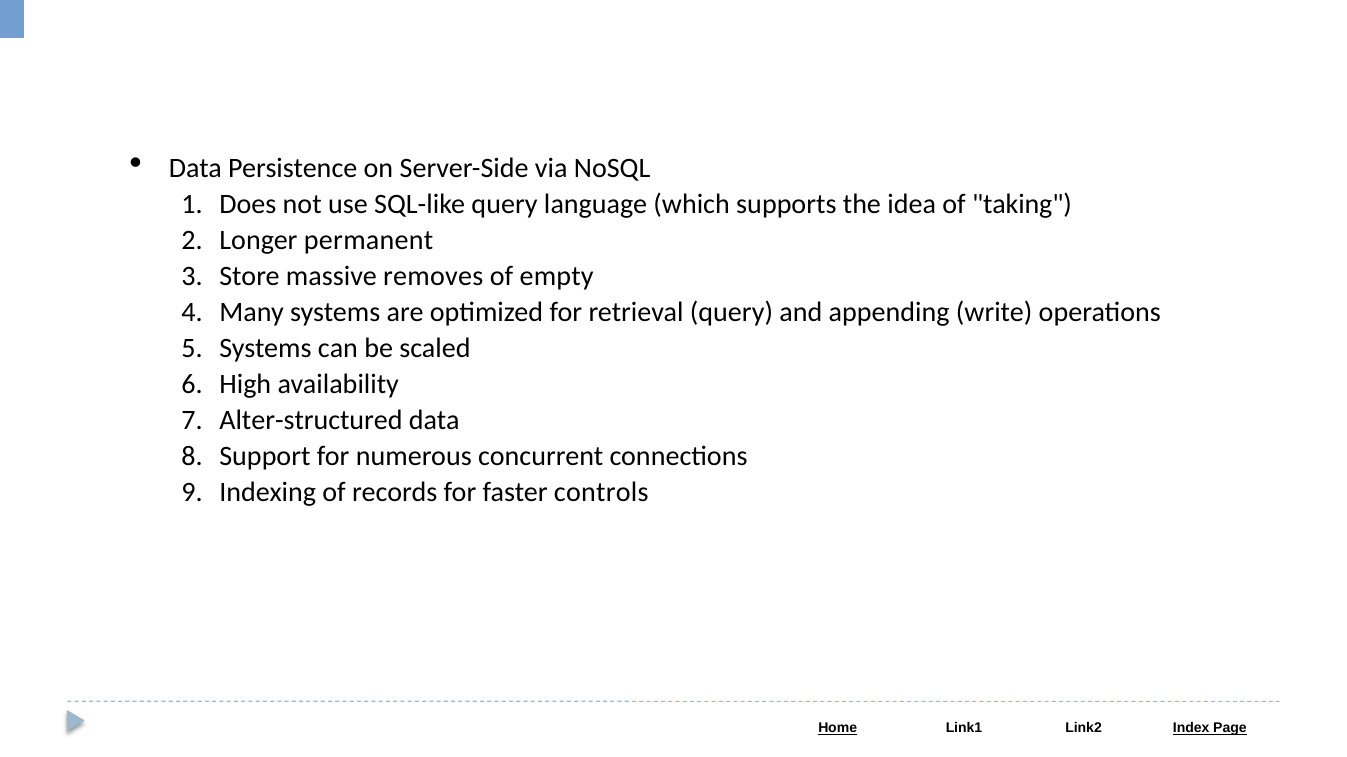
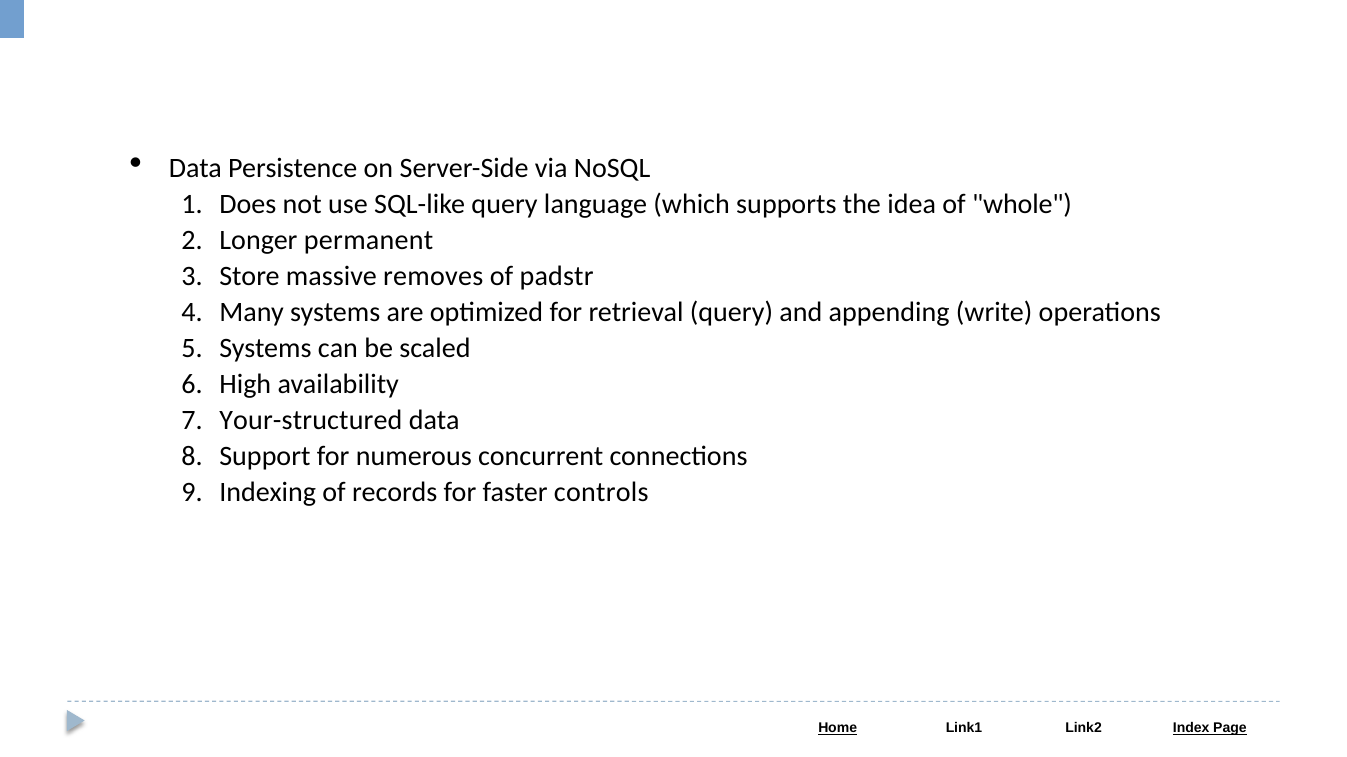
taking: taking -> whole (1022, 204)
empty: empty -> padstr (557, 276)
Alter-structured: Alter-structured -> Your-structured (311, 420)
